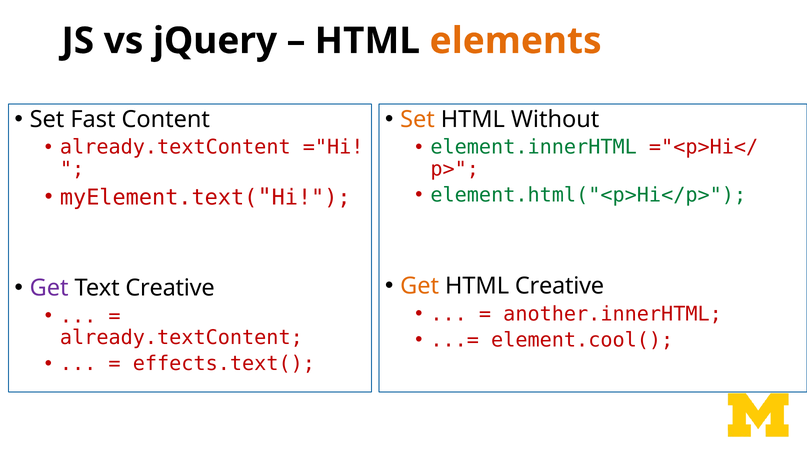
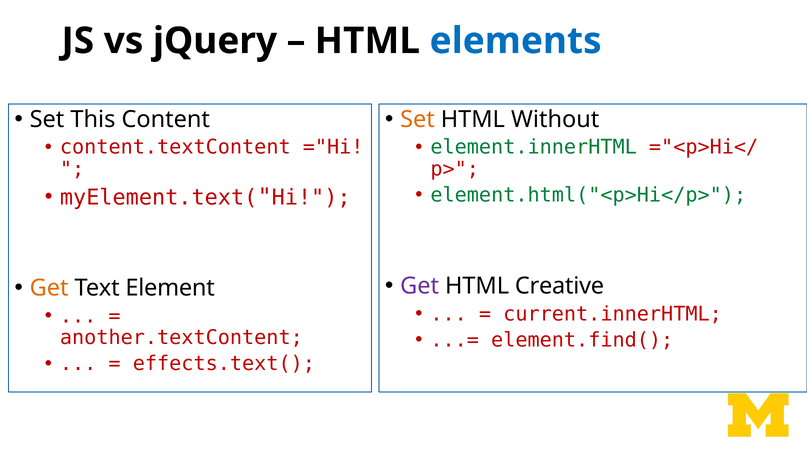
elements colour: orange -> blue (516, 41)
Fast: Fast -> This (93, 119)
already.textContent: already.textContent -> content.textContent (175, 147)
Get colour: orange -> purple (420, 286)
Get colour: purple -> orange (49, 288)
Text Creative: Creative -> Element (170, 288)
another.innerHTML: another.innerHTML -> current.innerHTML (613, 314)
already.textContent: already.textContent -> another.textContent (181, 338)
element.cool(: element.cool( -> element.find( (582, 340)
